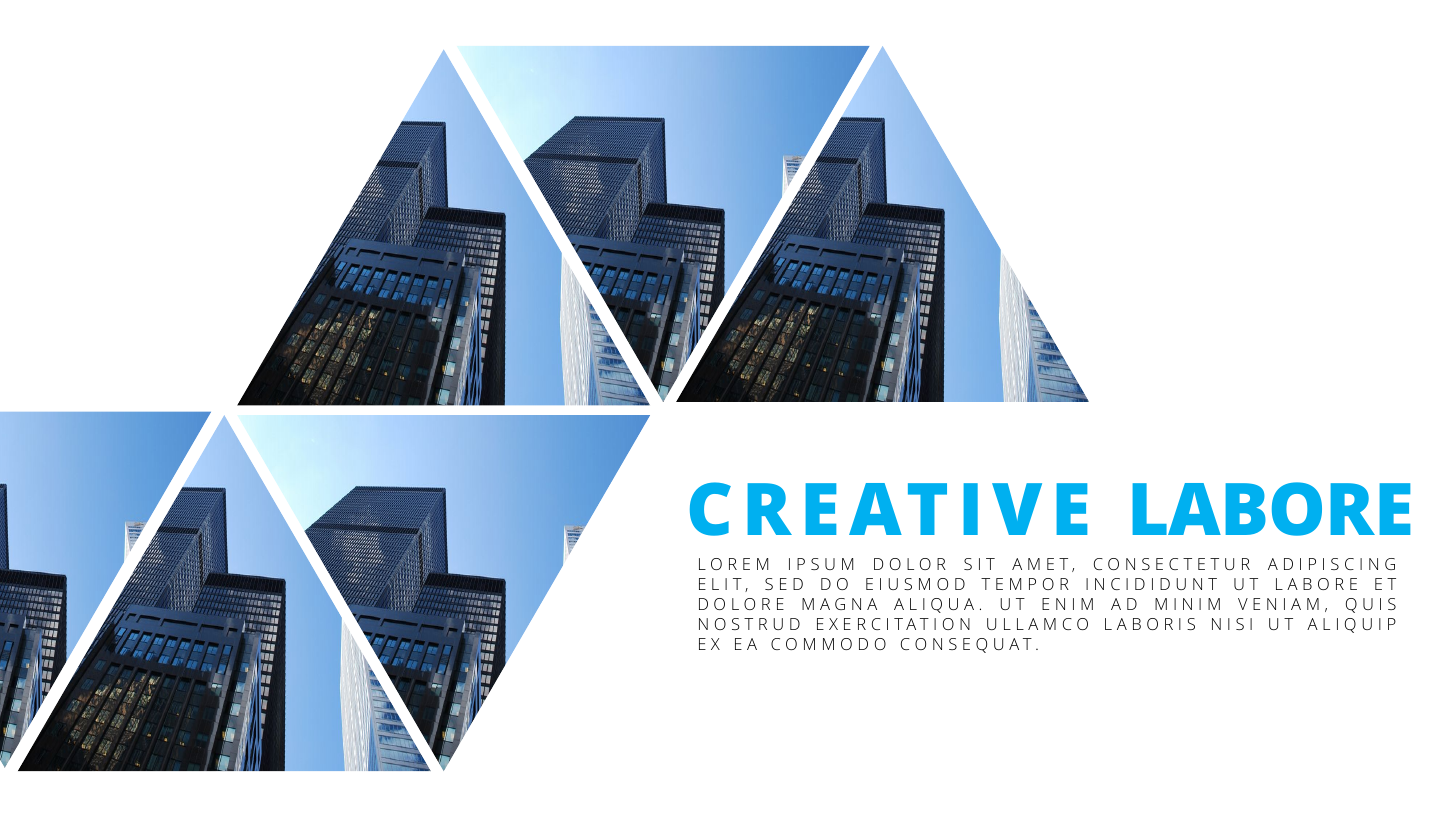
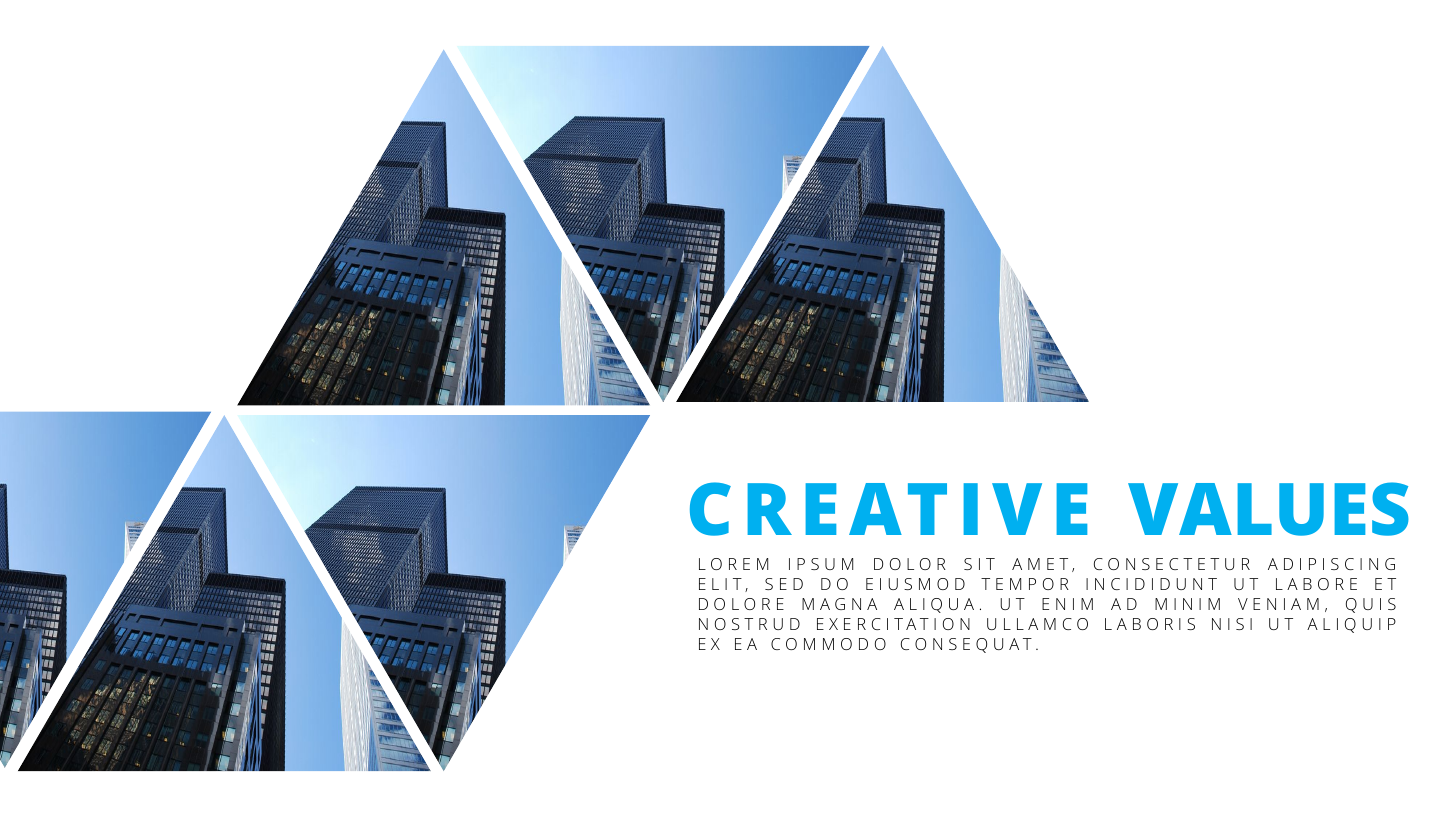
LABORE: LABORE -> VALUES (1270, 511)
